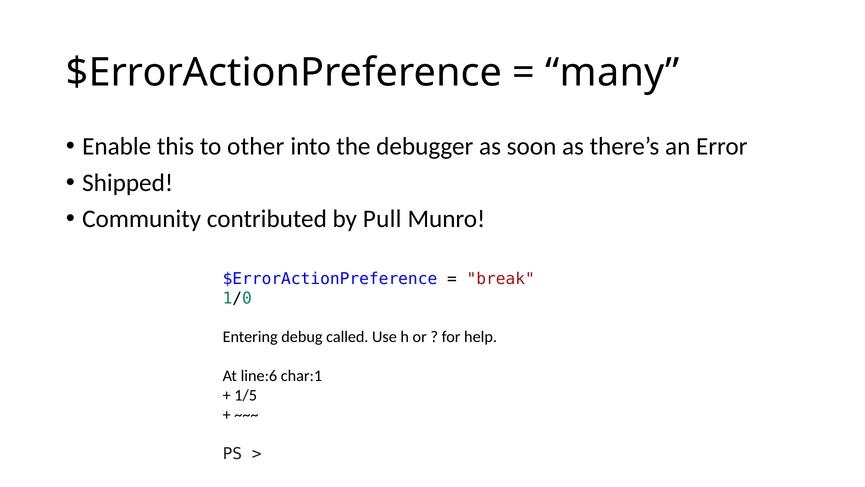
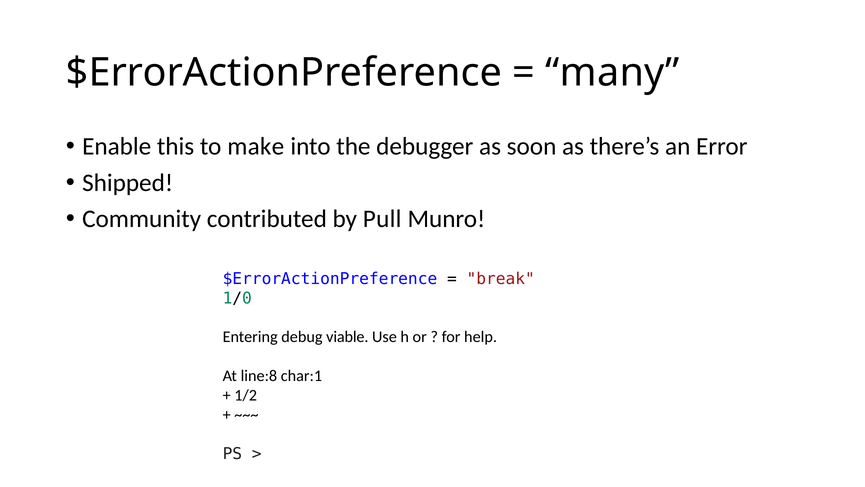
other: other -> make (256, 146)
called: called -> viable (347, 337)
line:6: line:6 -> line:8 (259, 376)
1/5: 1/5 -> 1/2 (246, 395)
